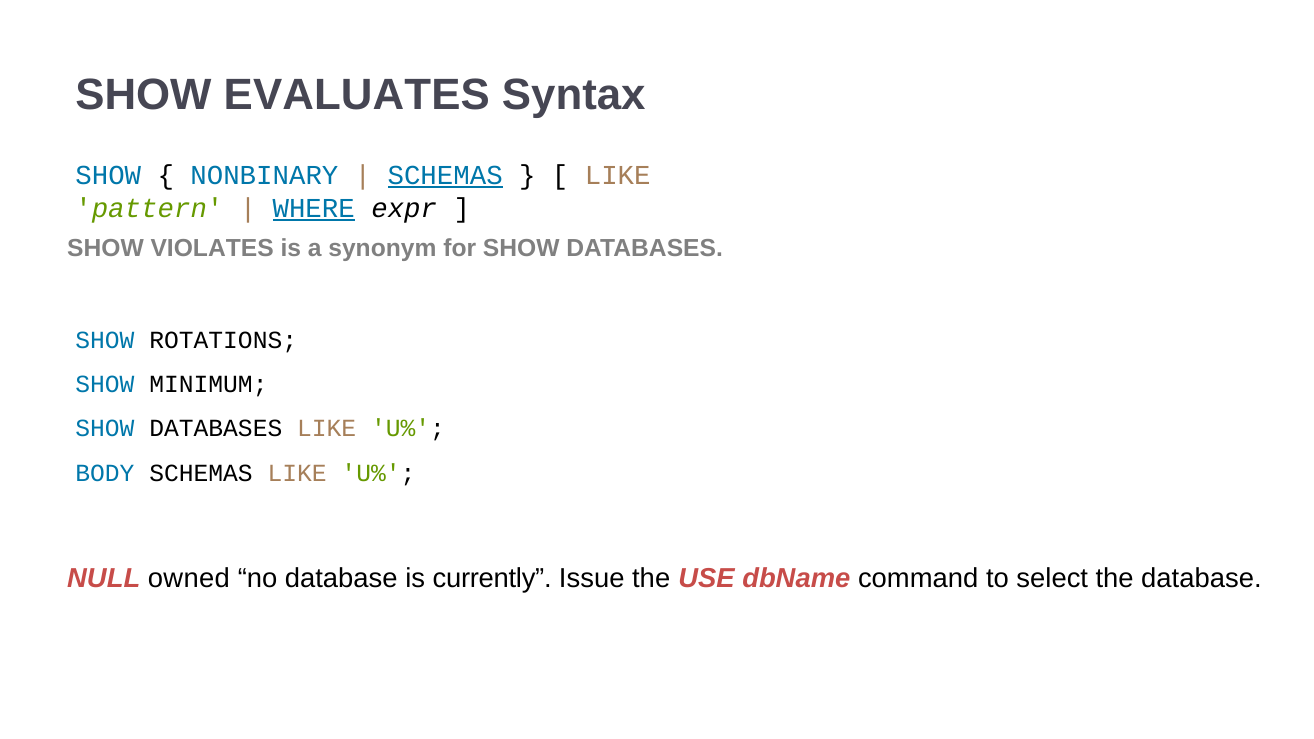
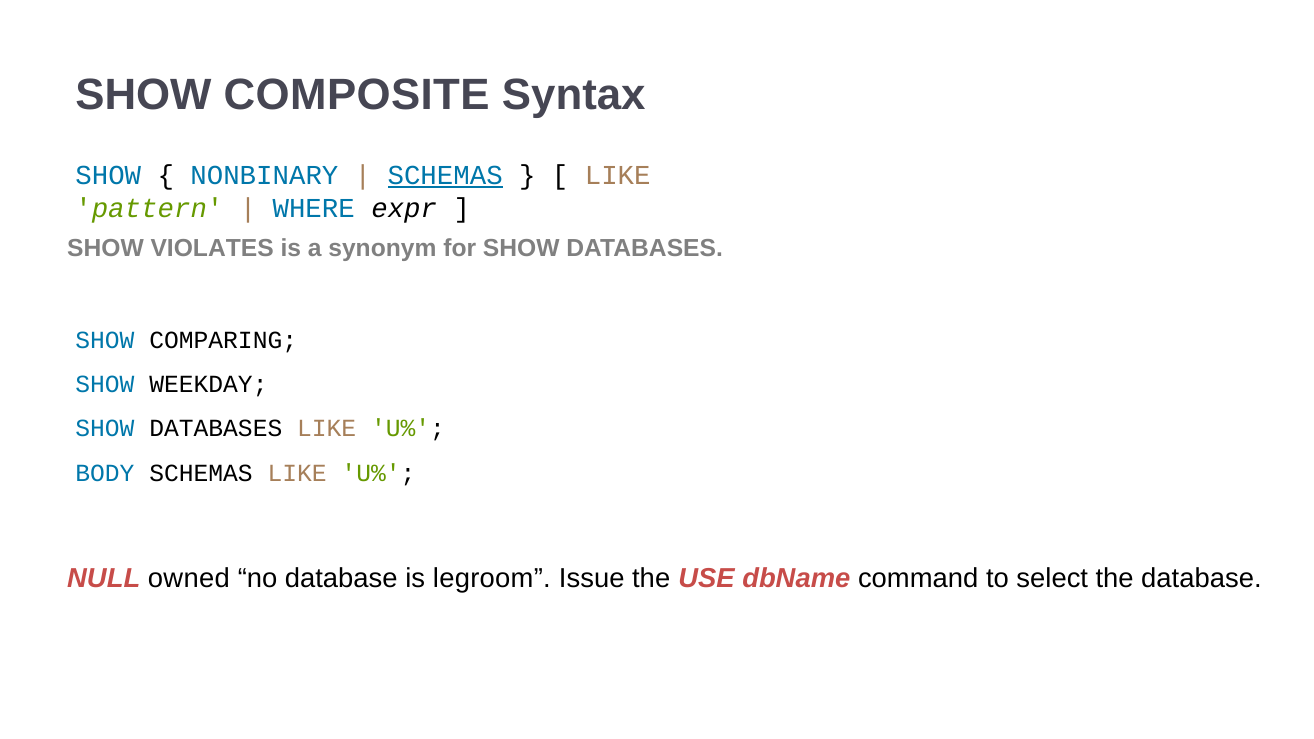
EVALUATES: EVALUATES -> COMPOSITE (357, 95)
WHERE underline: present -> none (314, 208)
ROTATIONS: ROTATIONS -> COMPARING (223, 340)
MINIMUM: MINIMUM -> WEEKDAY (208, 384)
currently: currently -> legroom (492, 578)
